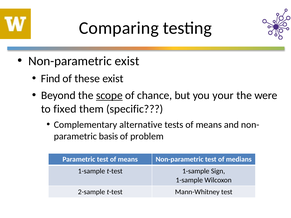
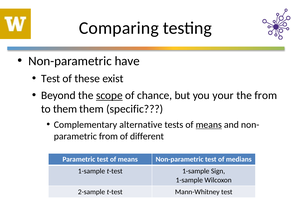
Non-parametric exist: exist -> have (127, 61)
Find: Find -> Test (51, 79)
the were: were -> from (266, 95)
to fixed: fixed -> them (65, 109)
means underline: none -> present (209, 125)
parametric basis: basis -> from (108, 136)
problem: problem -> different (147, 136)
